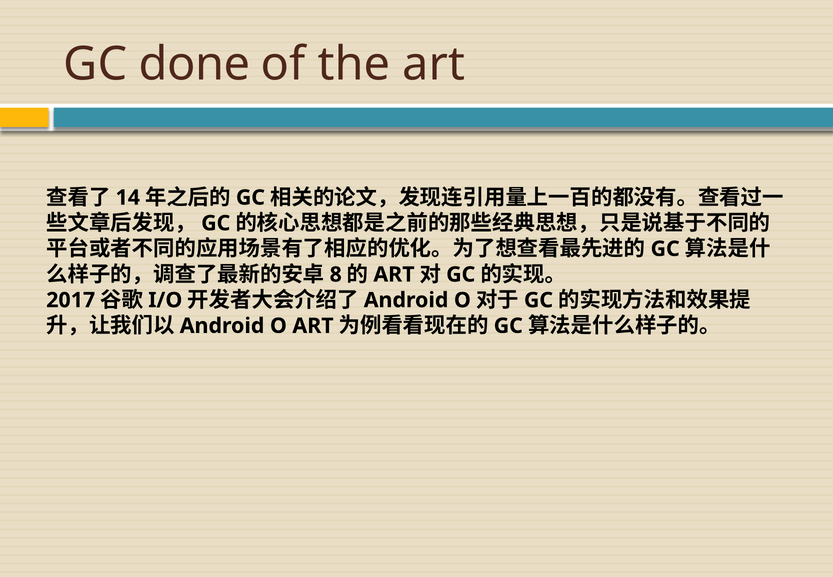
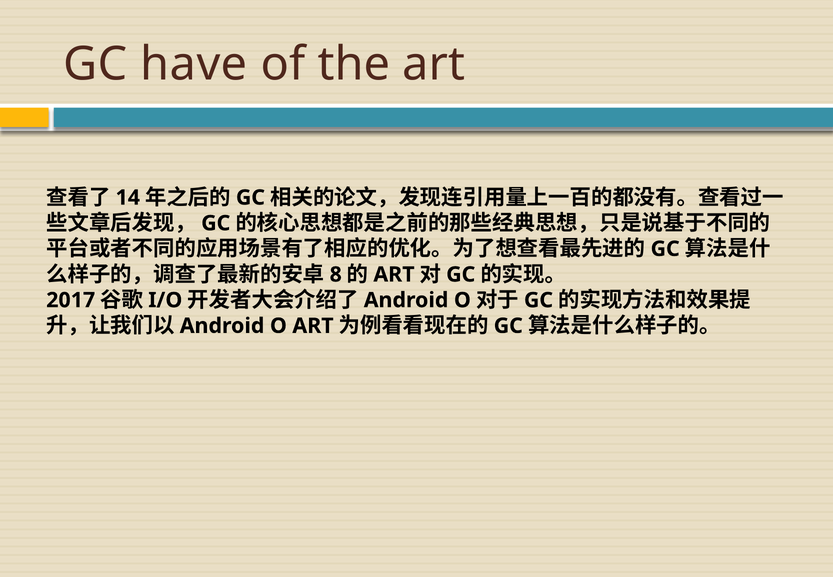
done: done -> have (194, 64)
